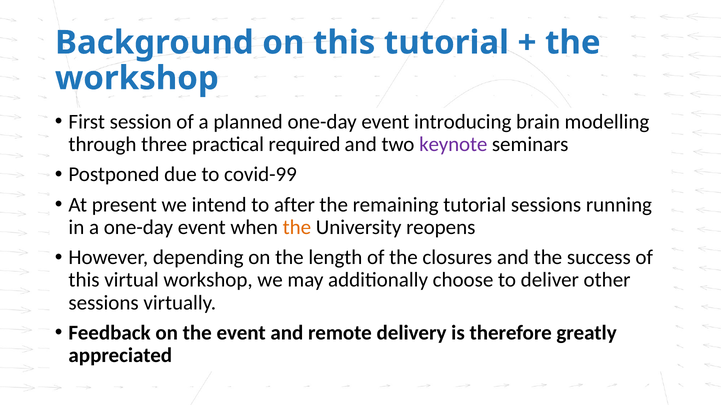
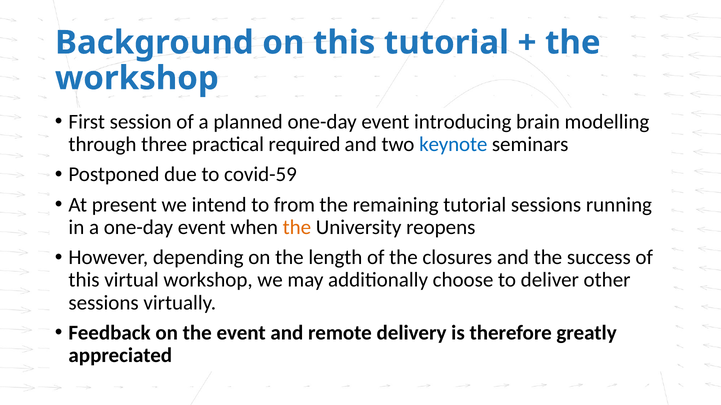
keynote colour: purple -> blue (453, 145)
covid-99: covid-99 -> covid-59 (260, 175)
after: after -> from (294, 205)
